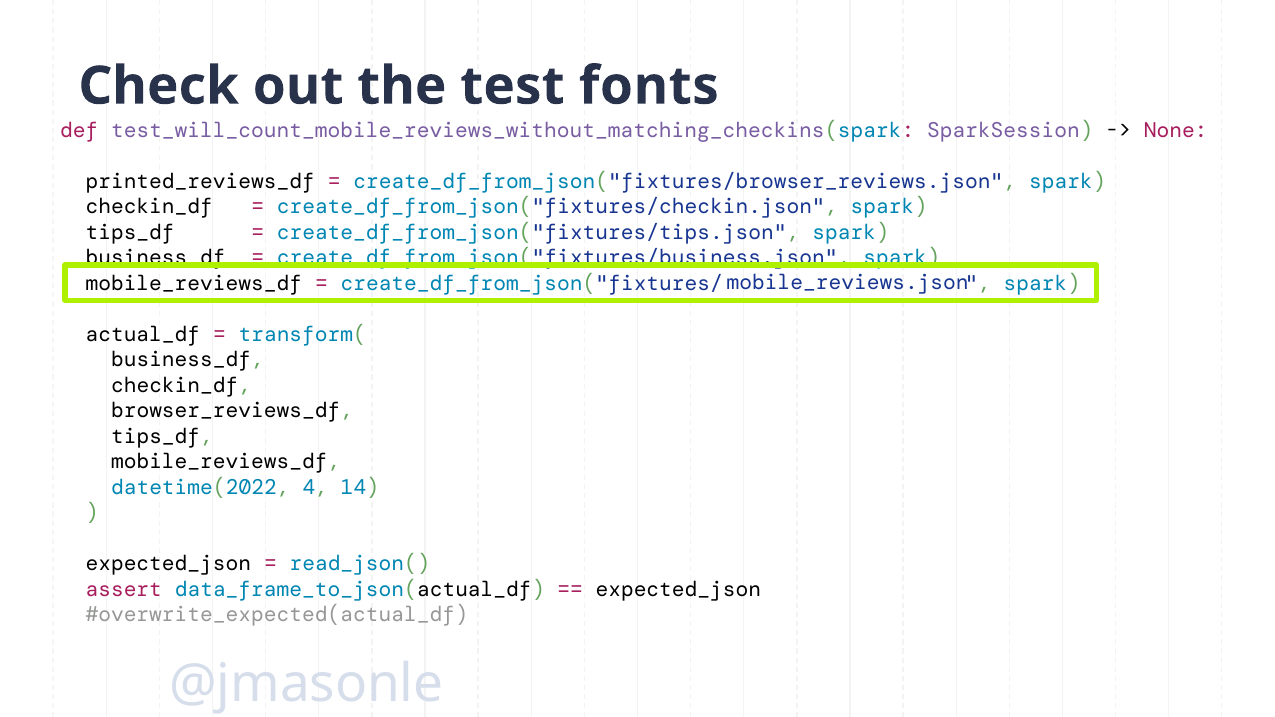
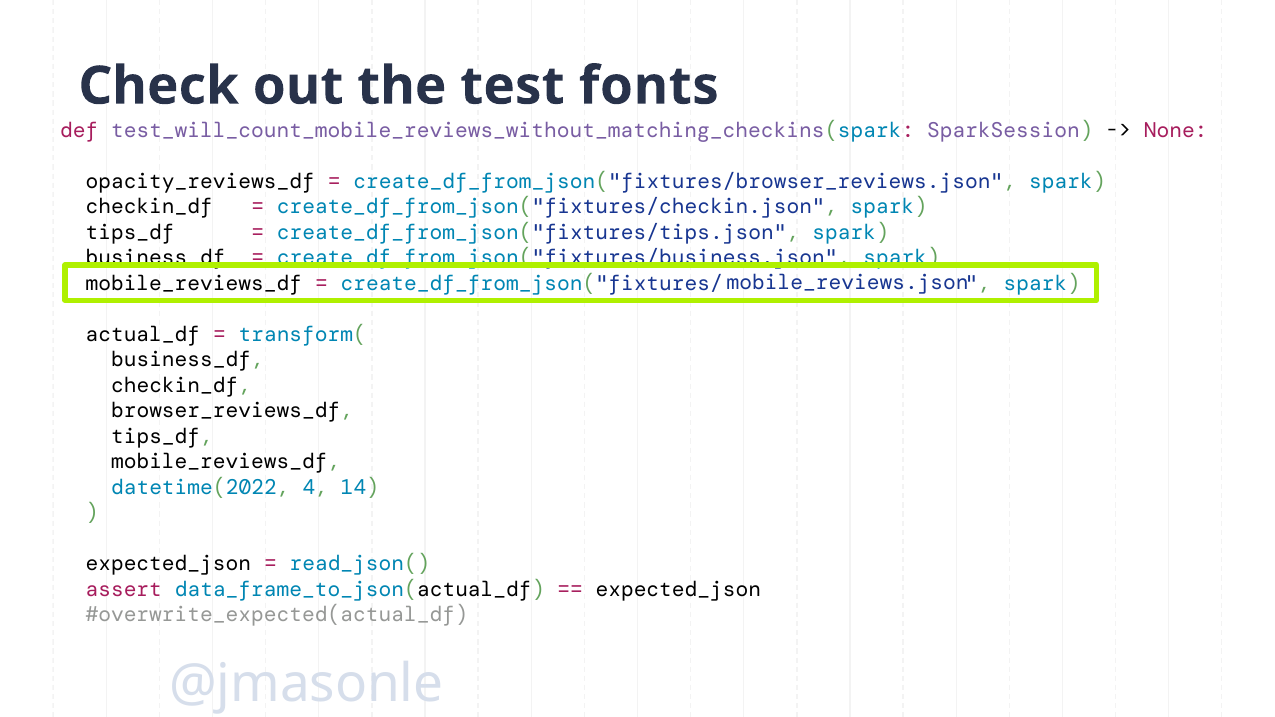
printed_reviews_df: printed_reviews_df -> opacity_reviews_df (200, 181)
